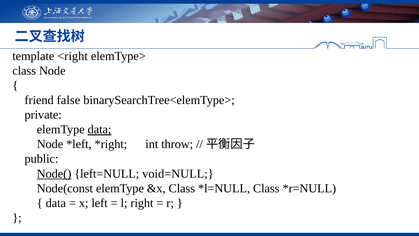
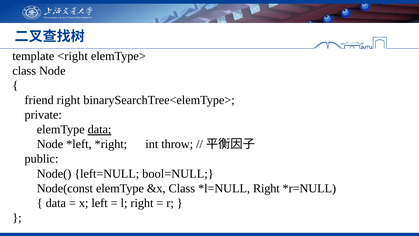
friend false: false -> right (68, 100)
Node( underline: present -> none (54, 173)
void=NULL: void=NULL -> bool=NULL (178, 173)
Class: Class -> Right (266, 188)
